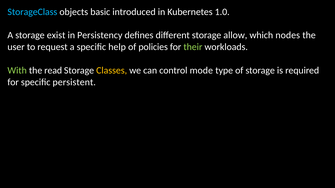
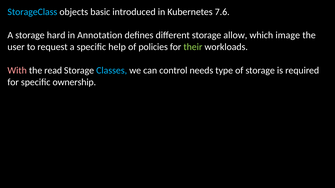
1.0: 1.0 -> 7.6 (222, 12)
exist: exist -> hard (56, 35)
Persistency: Persistency -> Annotation (100, 35)
nodes: nodes -> image (288, 35)
With colour: light green -> pink (17, 71)
Classes colour: yellow -> light blue (112, 71)
mode: mode -> needs (201, 71)
persistent: persistent -> ownership (74, 82)
